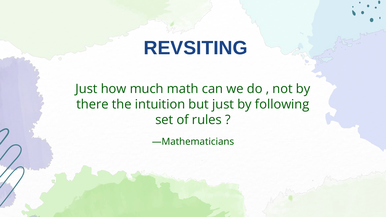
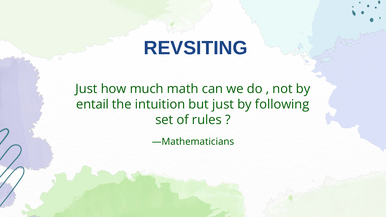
there: there -> entail (93, 104)
